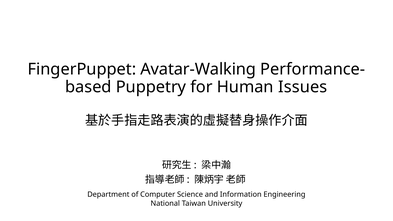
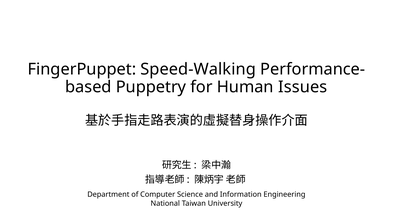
Avatar-Walking: Avatar-Walking -> Speed-Walking (198, 69)
